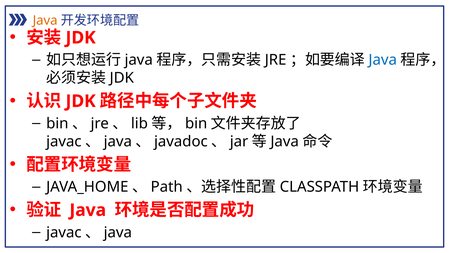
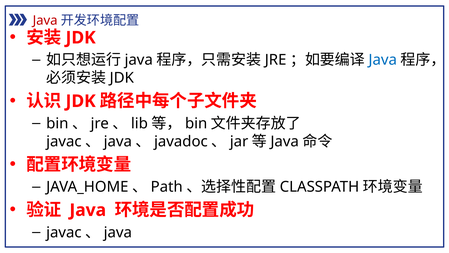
Java colour: orange -> red (45, 20)
